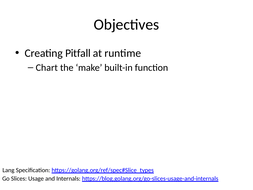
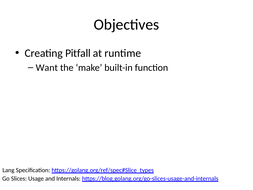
Chart: Chart -> Want (47, 68)
